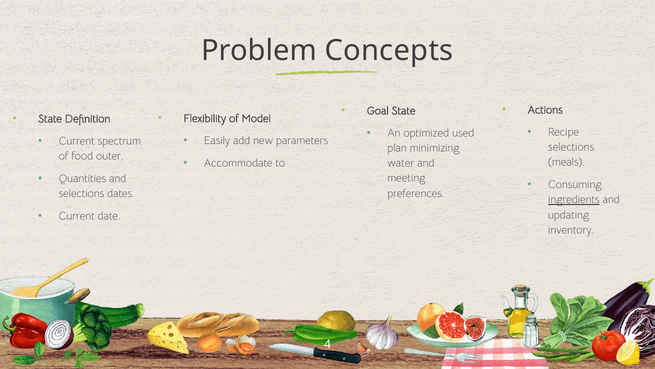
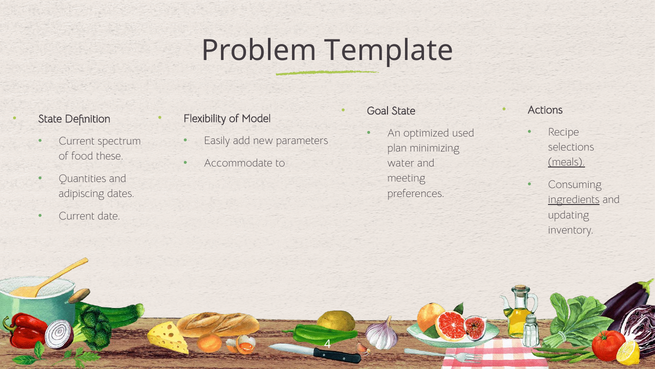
Concepts: Concepts -> Template (389, 51)
outer: outer -> these (110, 156)
meals underline: none -> present (567, 162)
selections: selections -> adipiscing (81, 193)
